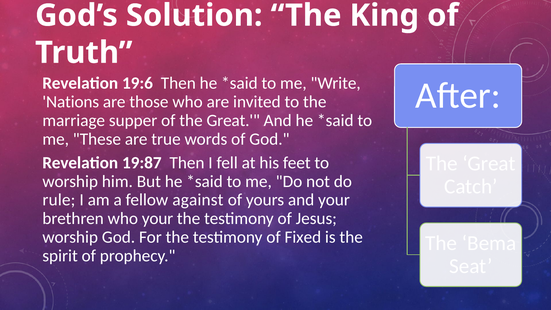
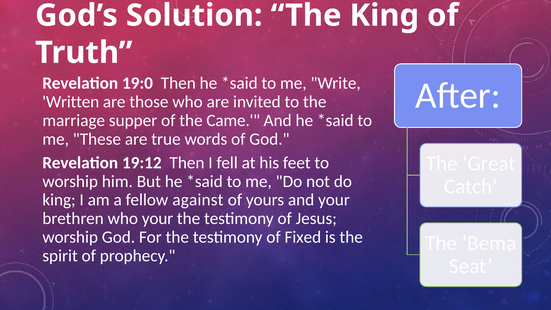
19:6: 19:6 -> 19:0 (137, 83)
Nations: Nations -> Written (71, 102)
of the Great: Great -> Came (233, 120)
19:87: 19:87 -> 19:12 (142, 163)
rule: rule -> king (59, 200)
